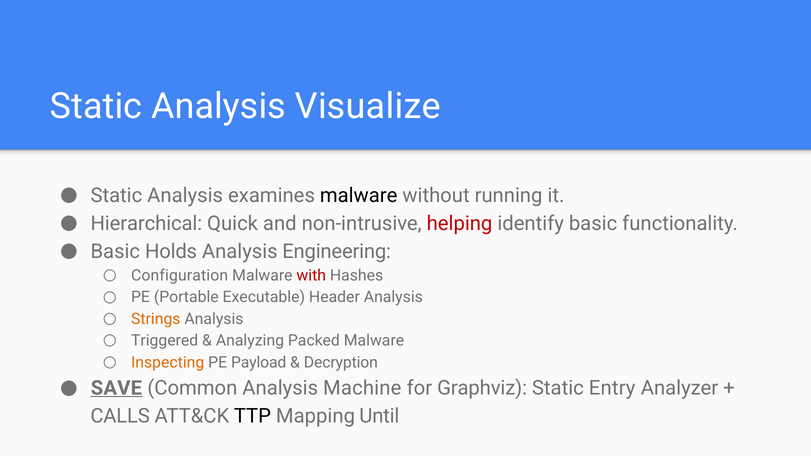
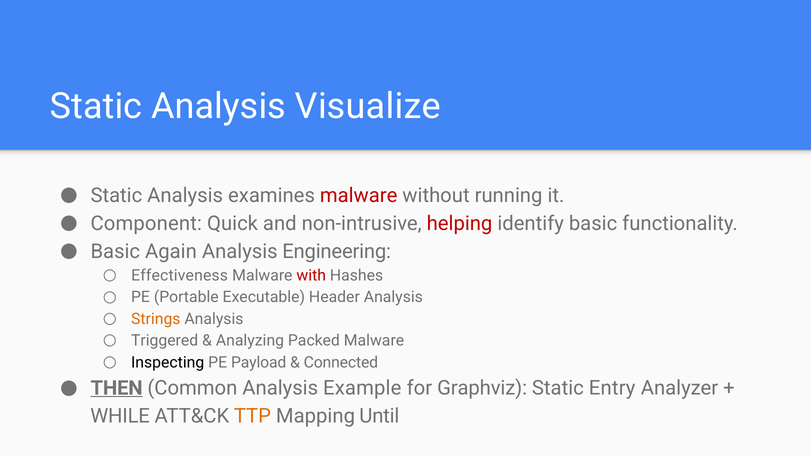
malware colour: black -> red (359, 196)
Hierarchical: Hierarchical -> Component (146, 224)
Holds: Holds -> Again (171, 251)
Configuration: Configuration -> Effectiveness (180, 276)
Inspecting colour: orange -> black (168, 363)
Decryption: Decryption -> Connected (341, 363)
SAVE: SAVE -> THEN (117, 388)
Machine: Machine -> Example (362, 388)
CALLS: CALLS -> WHILE (120, 416)
TTP colour: black -> orange (252, 416)
